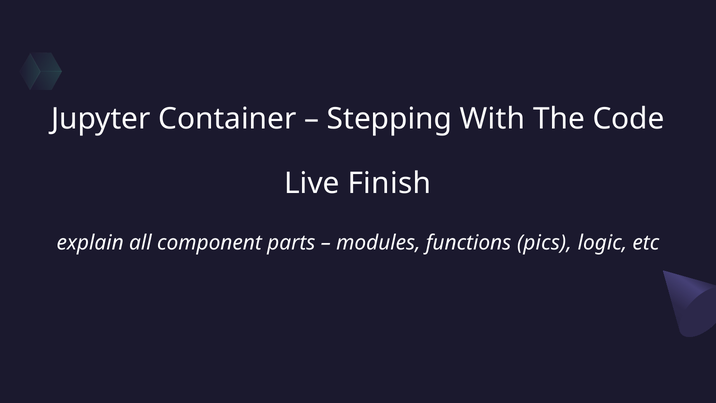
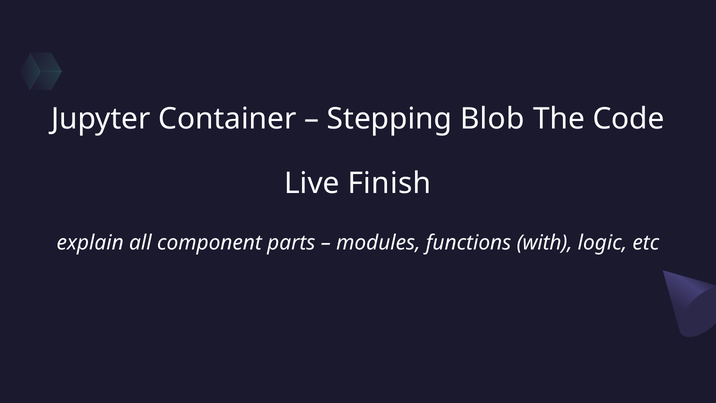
With: With -> Blob (492, 119)
pics: pics -> with (545, 243)
